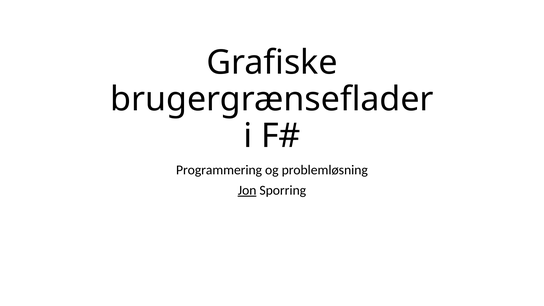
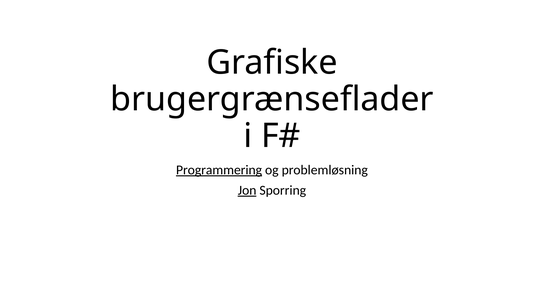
Programmering underline: none -> present (219, 170)
